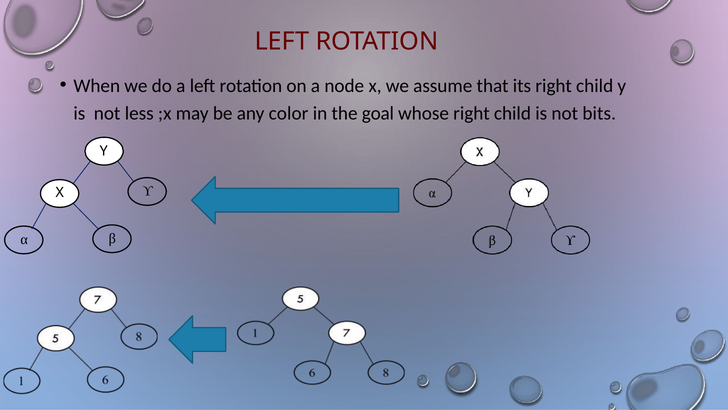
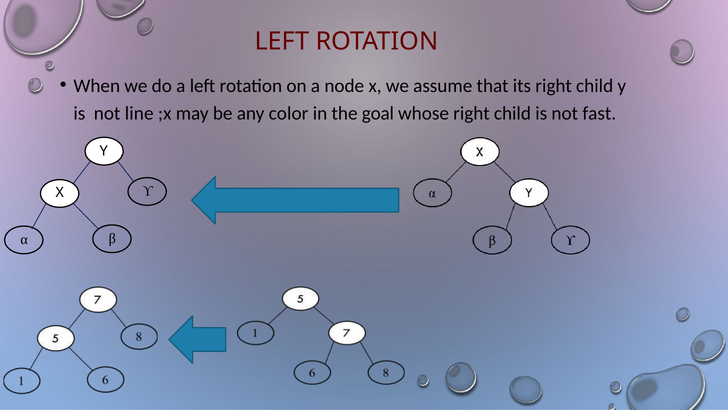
less: less -> line (139, 113)
bits: bits -> fast (599, 113)
